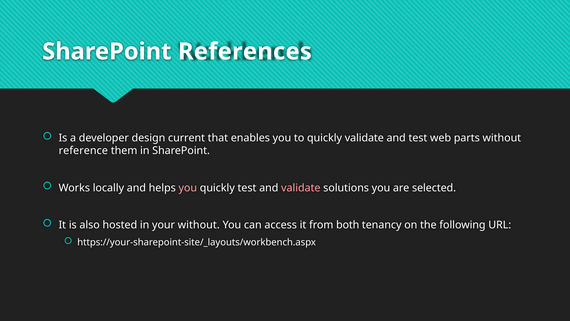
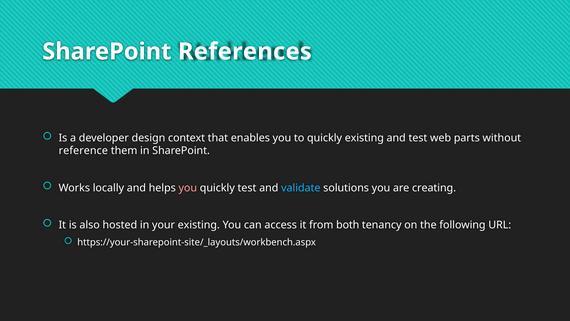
current: current -> context (187, 138)
quickly validate: validate -> existing (364, 138)
validate colour: pink -> light blue (301, 188)
selected: selected -> creating (434, 188)
your without: without -> existing (199, 225)
